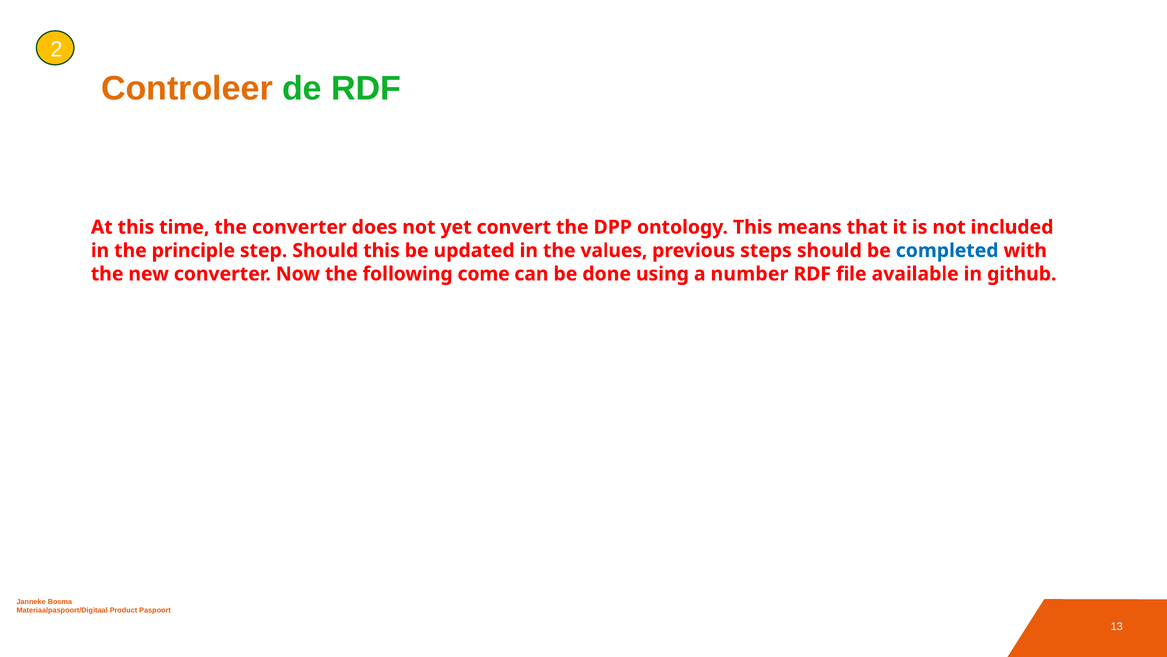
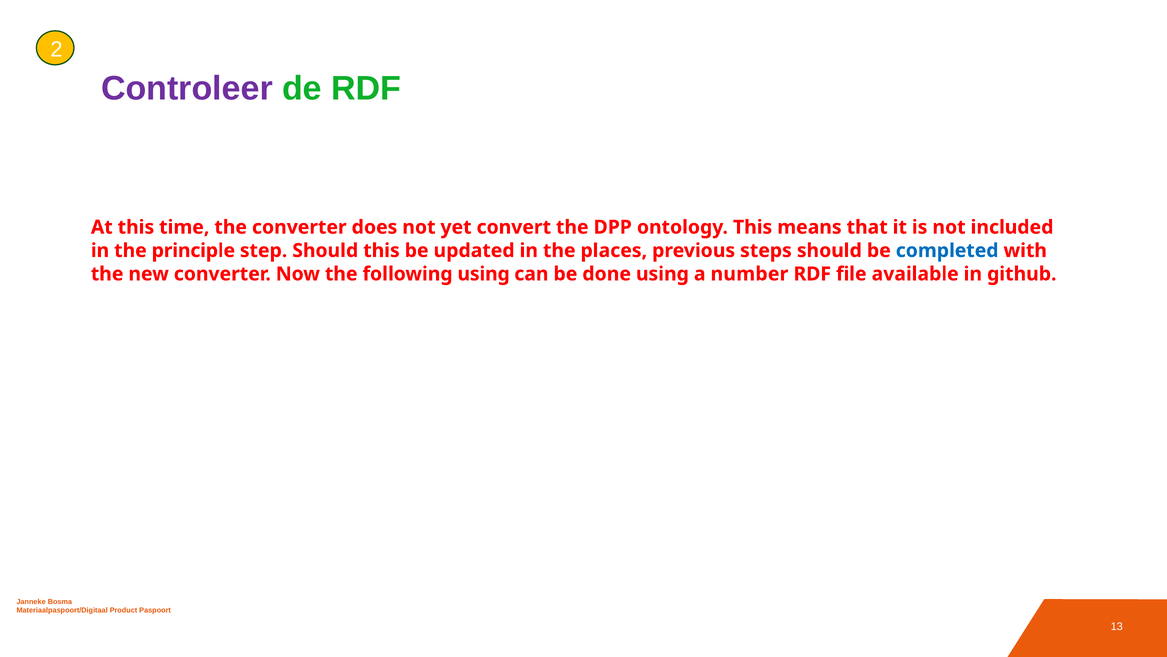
Controleer colour: orange -> purple (187, 89)
values: values -> places (614, 250)
following come: come -> using (484, 274)
